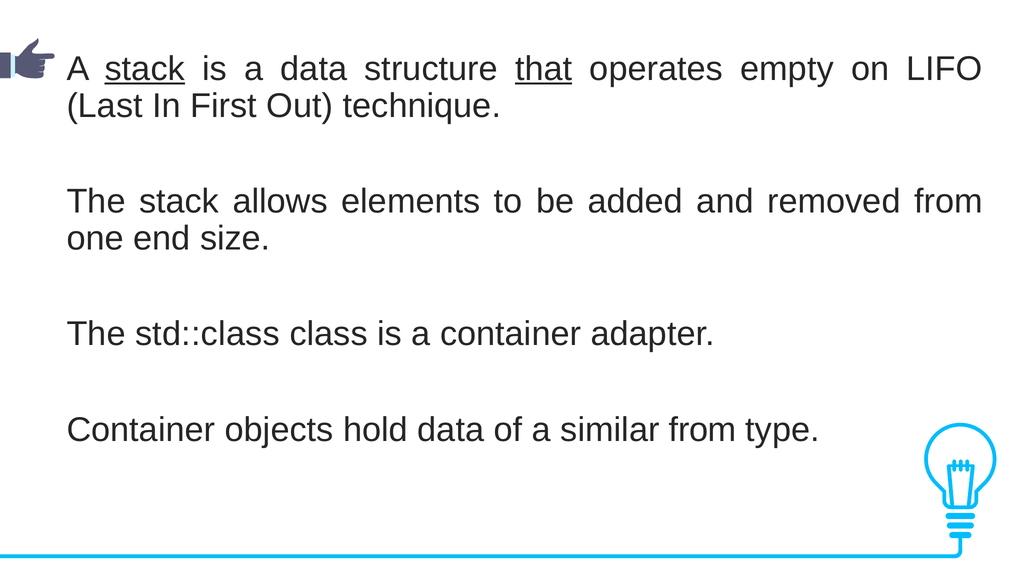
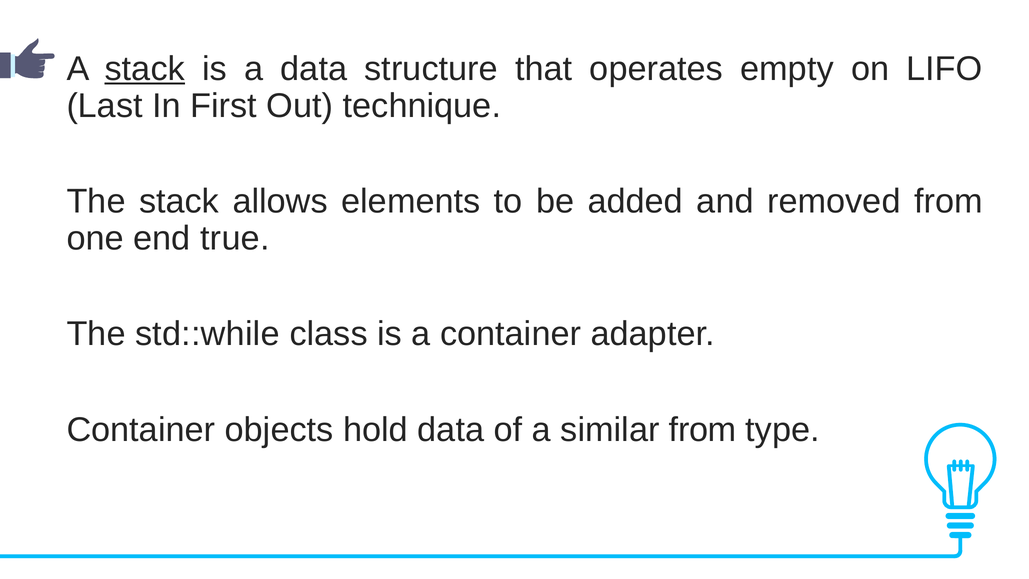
that underline: present -> none (544, 69)
size: size -> true (235, 238)
std::class: std::class -> std::while (207, 334)
